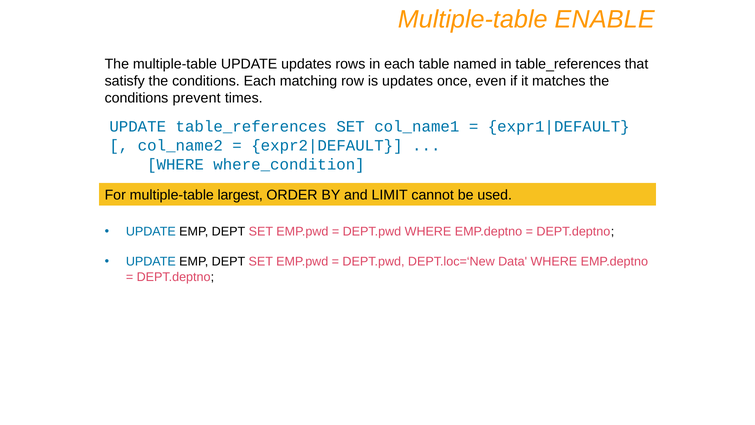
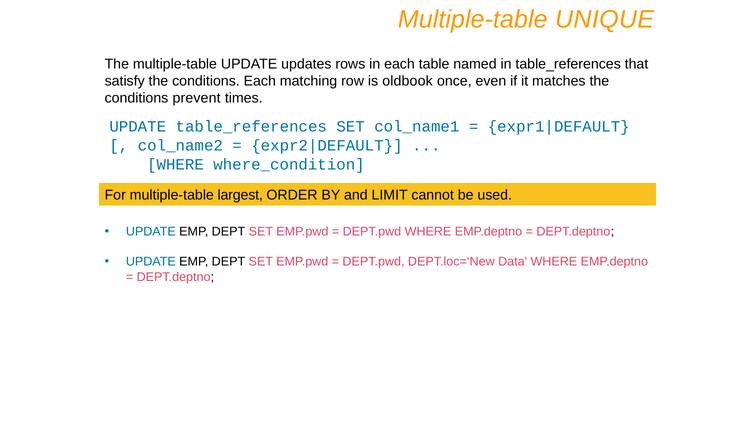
ENABLE: ENABLE -> UNIQUE (605, 20)
is updates: updates -> oldbook (408, 81)
